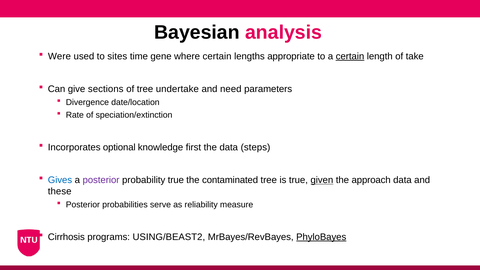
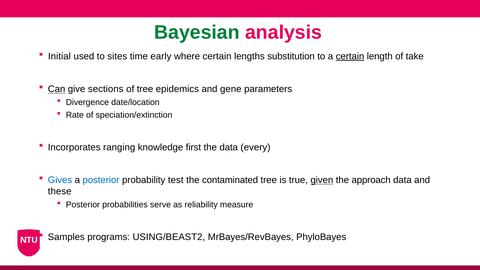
Bayesian colour: black -> green (197, 32)
Were: Were -> Initial (59, 56)
gene: gene -> early (161, 56)
appropriate: appropriate -> substitution (291, 56)
Can underline: none -> present (57, 89)
undertake: undertake -> epidemics (177, 89)
need: need -> gene (231, 89)
optional: optional -> ranging (119, 147)
steps: steps -> every (256, 147)
posterior colour: purple -> blue (101, 180)
probability true: true -> test (176, 180)
Cirrhosis: Cirrhosis -> Samples (66, 237)
PhyloBayes underline: present -> none (321, 237)
